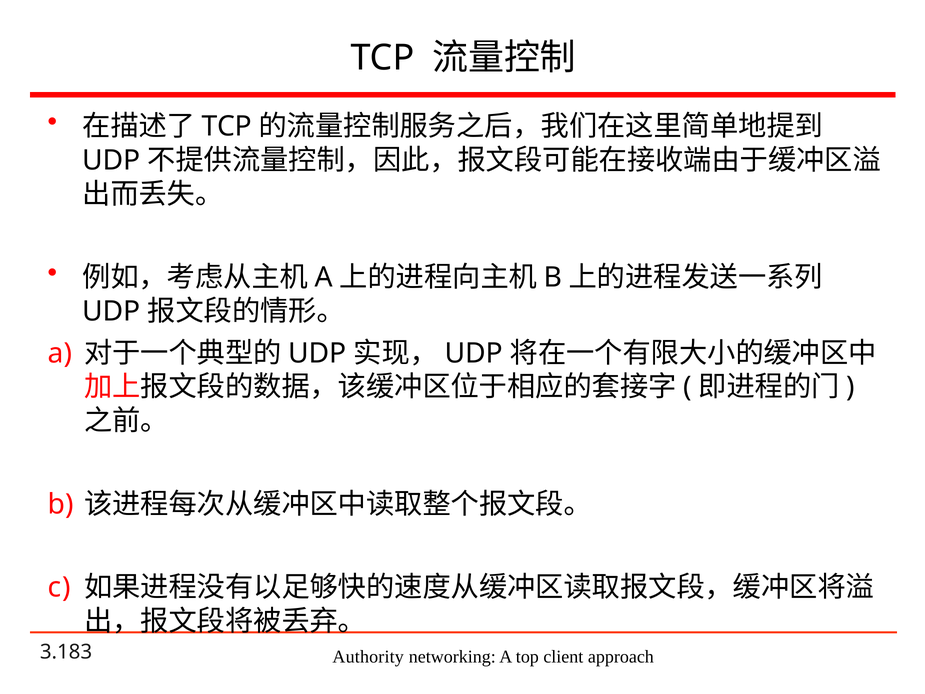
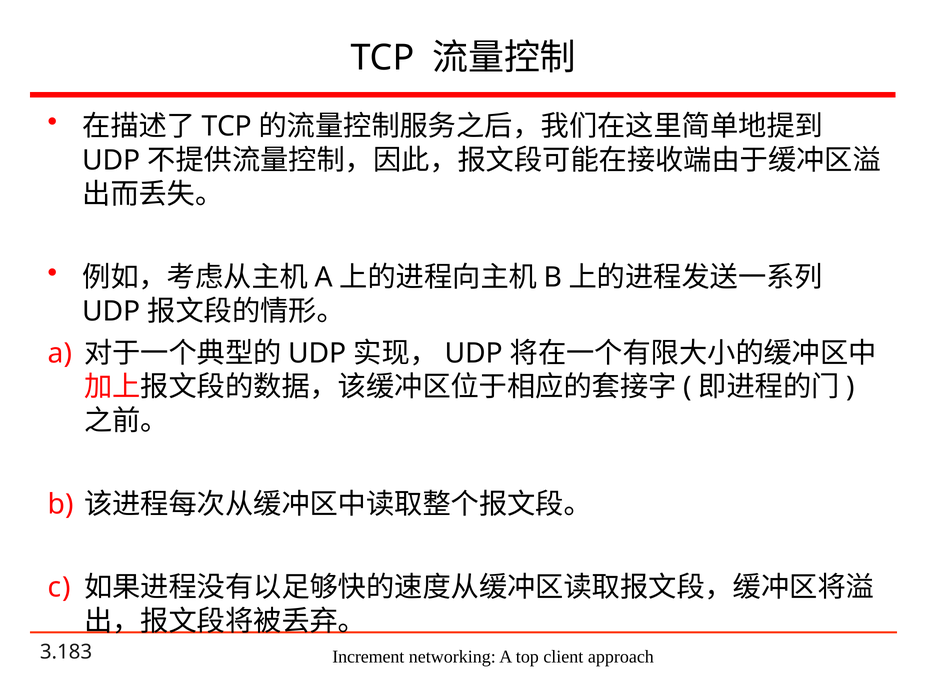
Authority: Authority -> Increment (368, 656)
